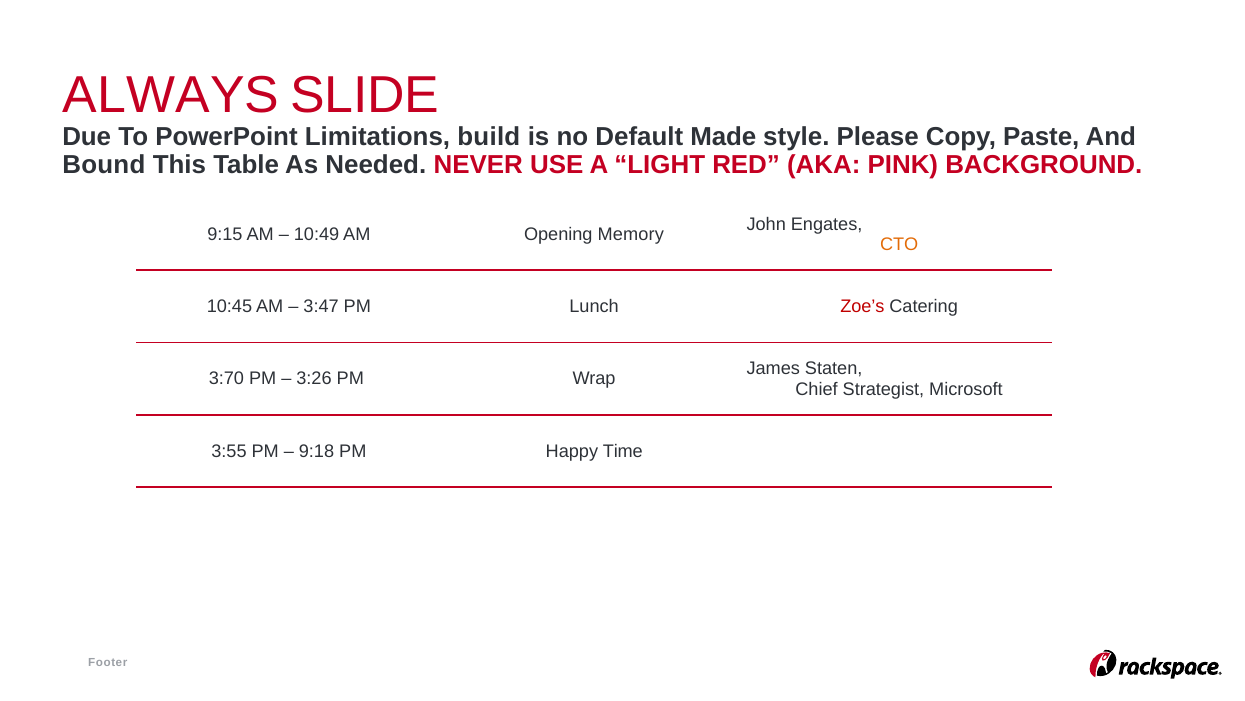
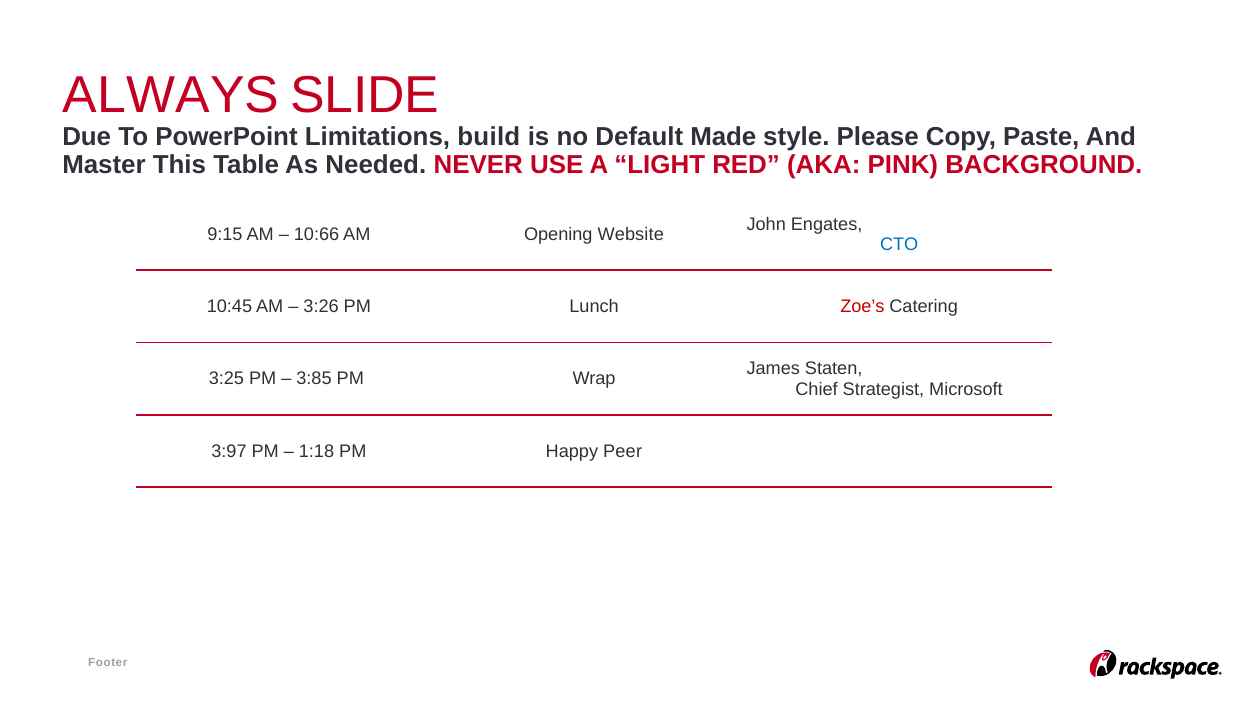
Bound: Bound -> Master (104, 164)
10:49: 10:49 -> 10:66 (317, 234)
Memory: Memory -> Website (631, 234)
CTO colour: orange -> blue (899, 244)
3:47: 3:47 -> 3:26 (321, 306)
3:70: 3:70 -> 3:25 (226, 379)
3:26: 3:26 -> 3:85 (314, 379)
3:55: 3:55 -> 3:97 (229, 451)
9:18: 9:18 -> 1:18 (317, 451)
Time: Time -> Peer (623, 451)
